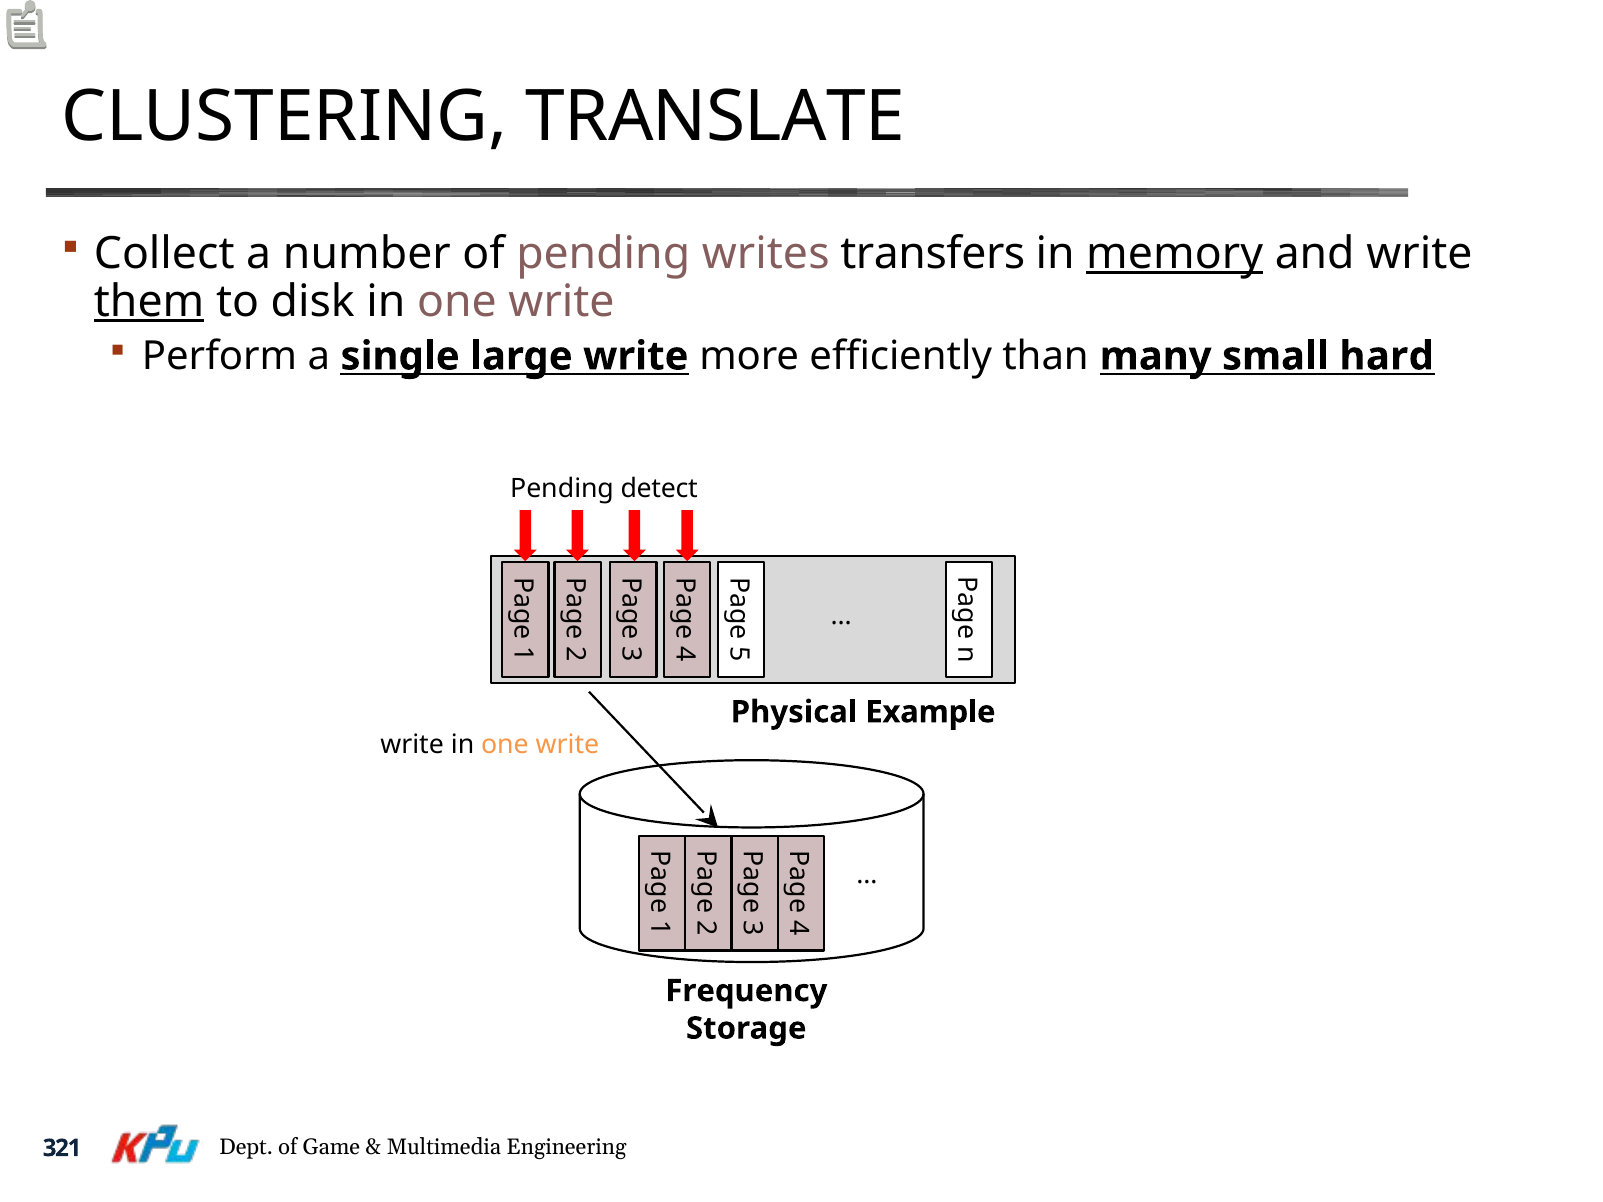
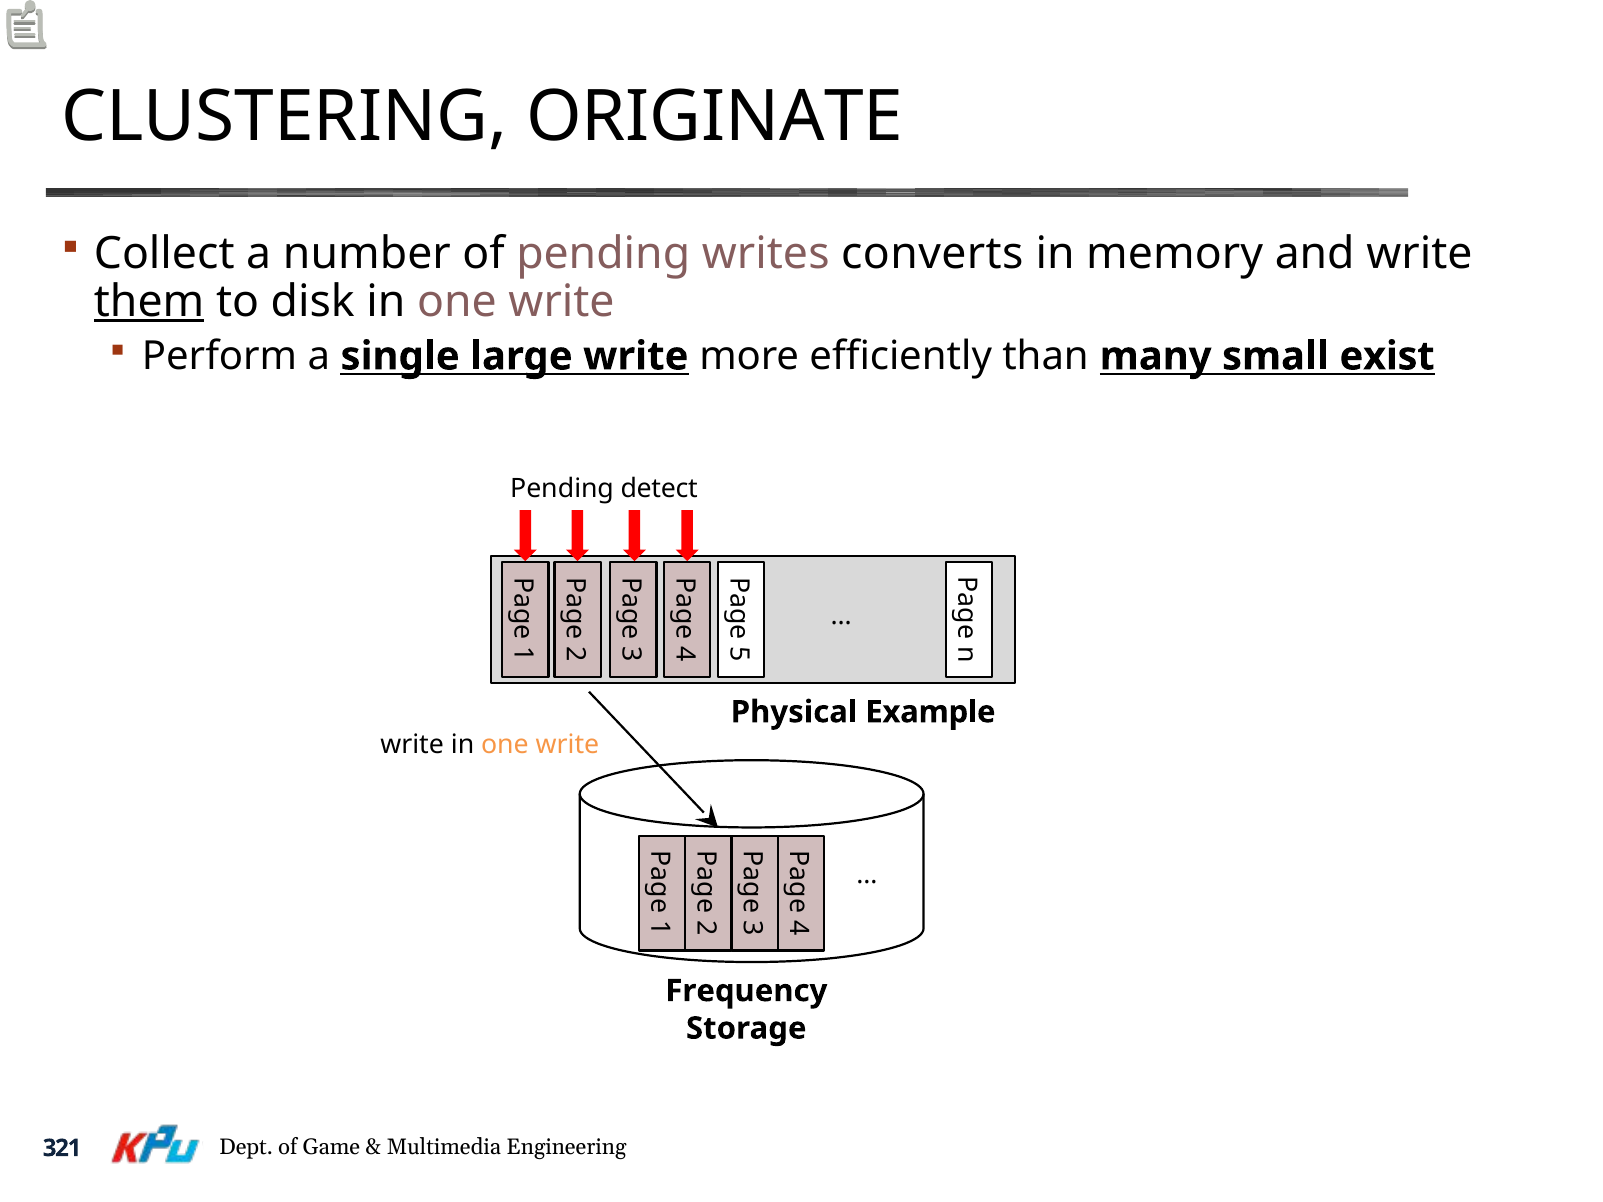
TRANSLATE: TRANSLATE -> ORIGINATE (715, 117)
transfers: transfers -> converts (932, 254)
memory underline: present -> none (1175, 254)
hard: hard -> exist (1387, 356)
